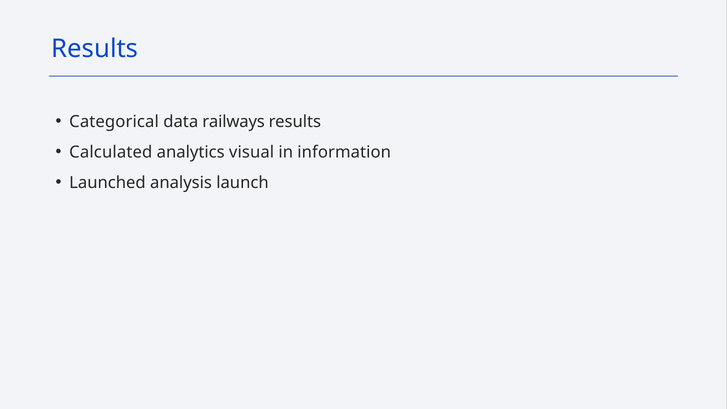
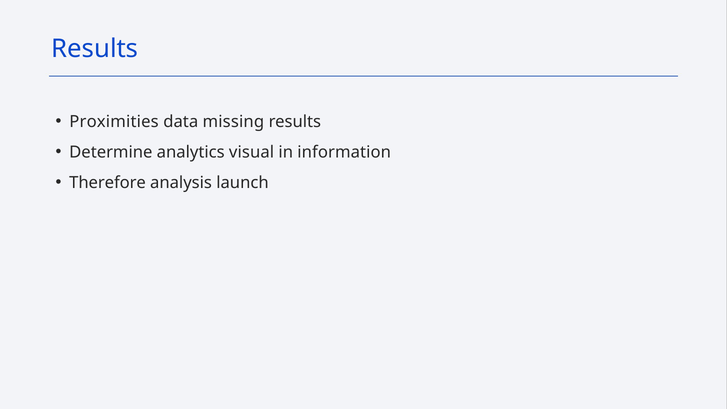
Categorical: Categorical -> Proximities (114, 122)
railways: railways -> missing (233, 122)
Calculated: Calculated -> Determine (111, 152)
Launched: Launched -> Therefore (108, 183)
